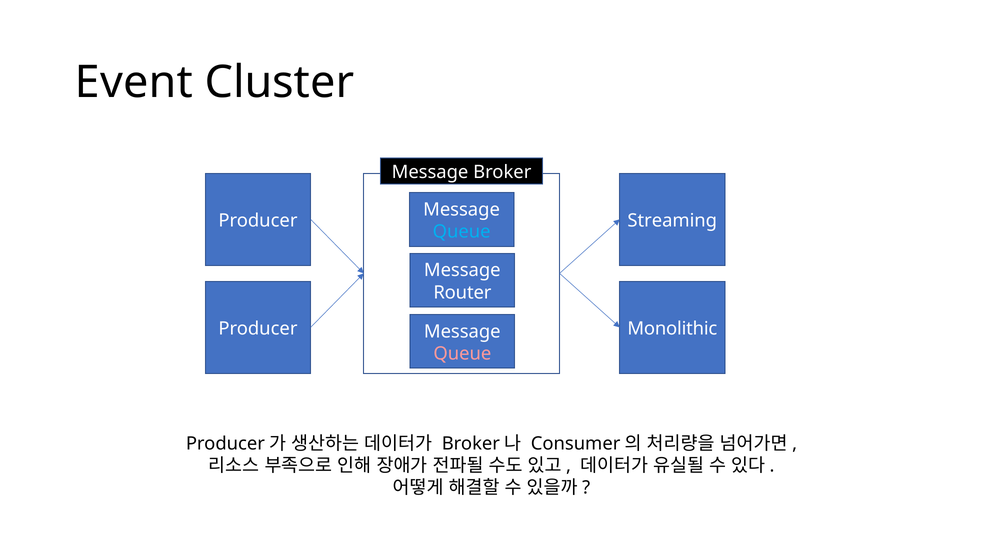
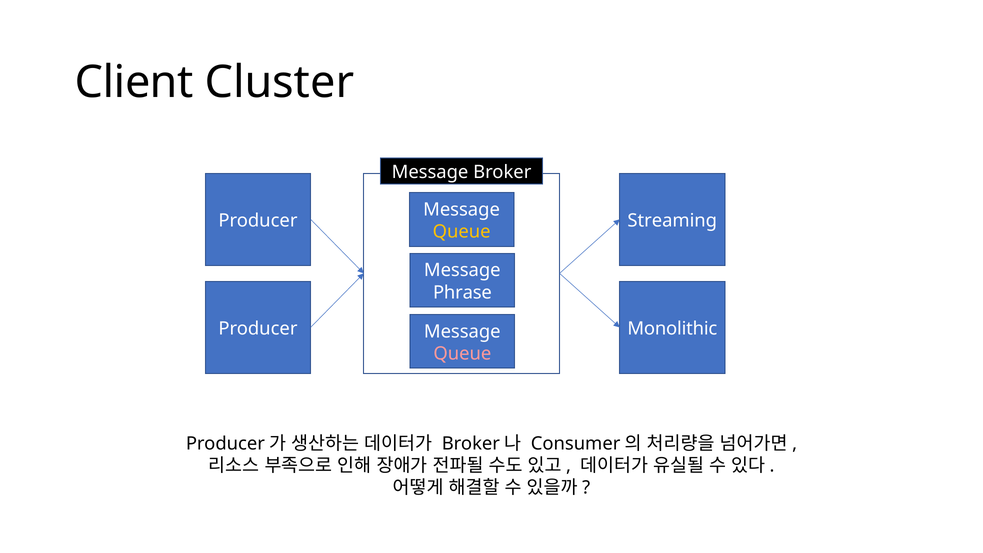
Event: Event -> Client (134, 83)
Queue colour: light blue -> yellow (462, 232)
Router: Router -> Phrase (462, 292)
